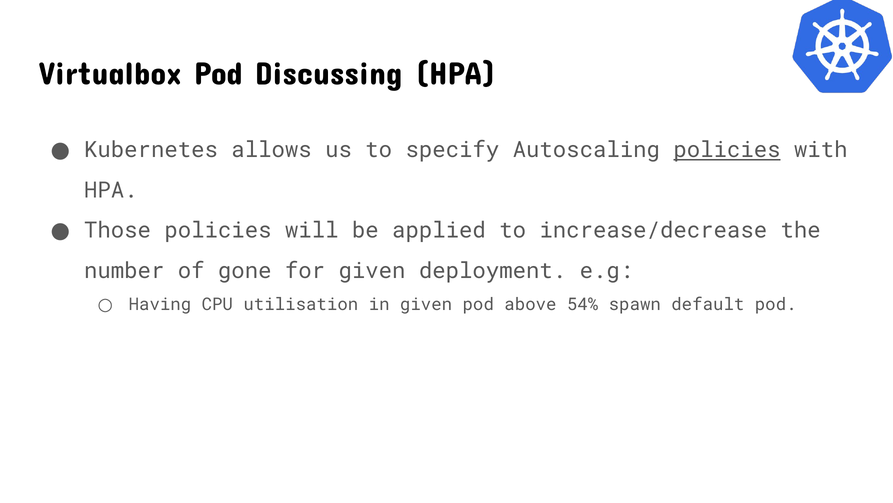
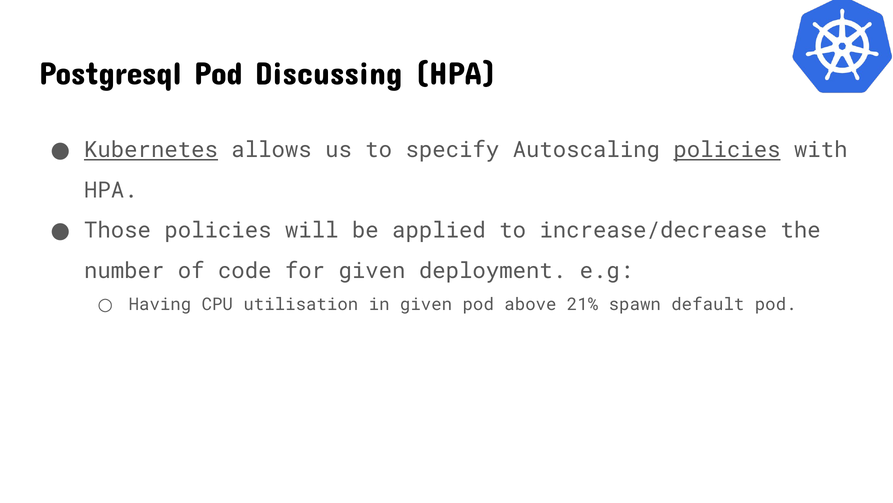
Virtualbox: Virtualbox -> Postgresql (111, 74)
Kubernetes underline: none -> present (151, 150)
gone: gone -> code (245, 270)
54%: 54% -> 21% (583, 304)
